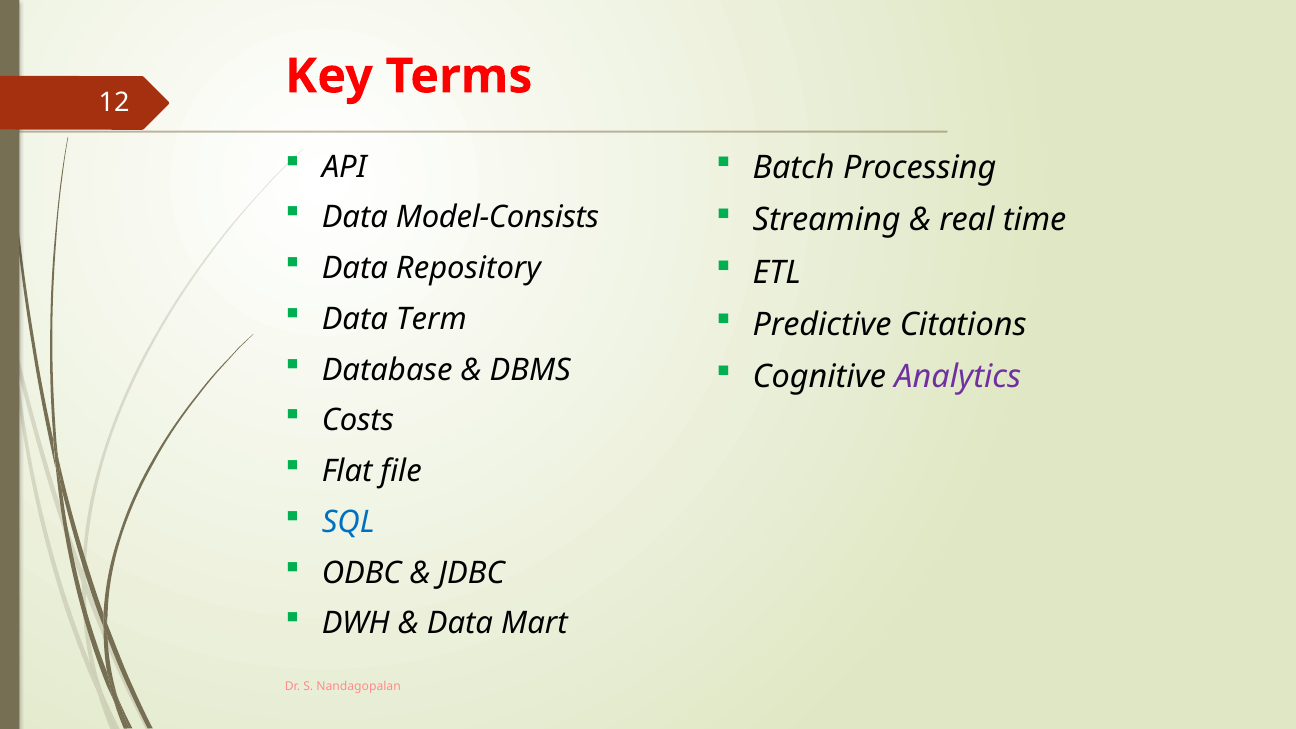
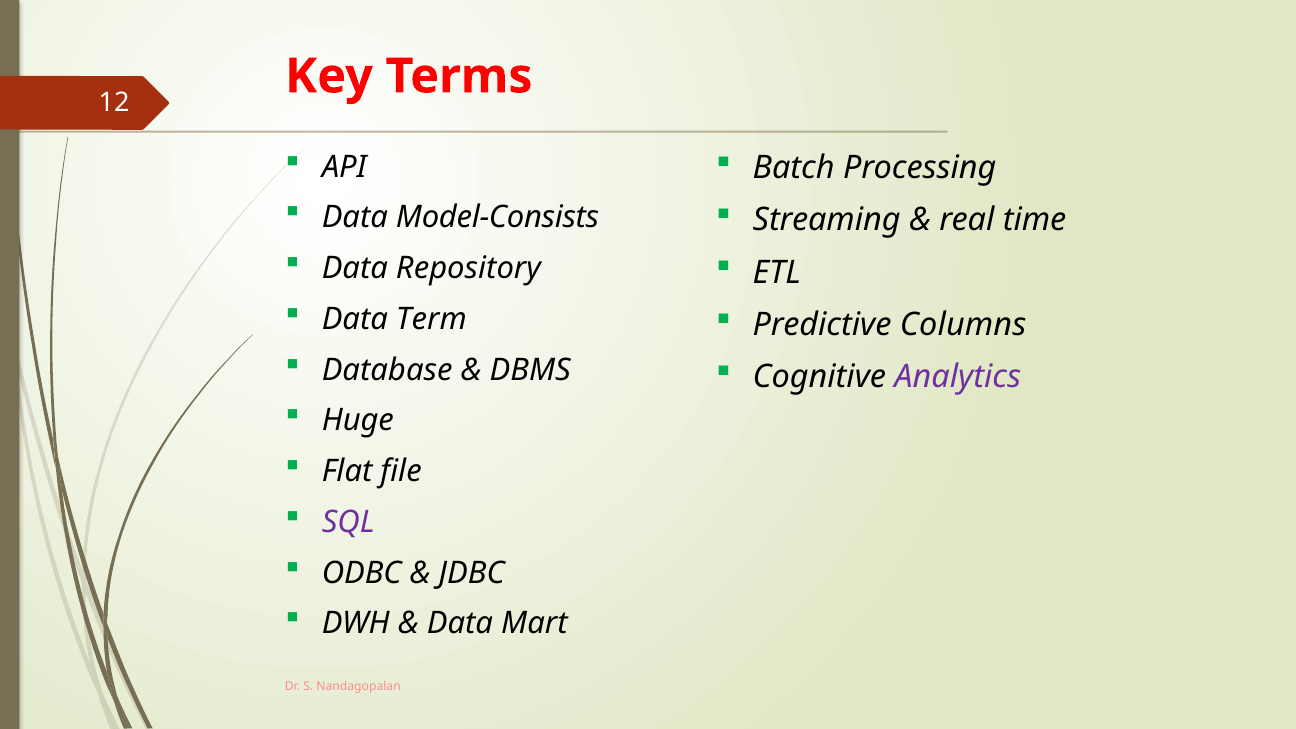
Citations: Citations -> Columns (963, 325)
Costs: Costs -> Huge (358, 421)
SQL colour: blue -> purple (348, 522)
